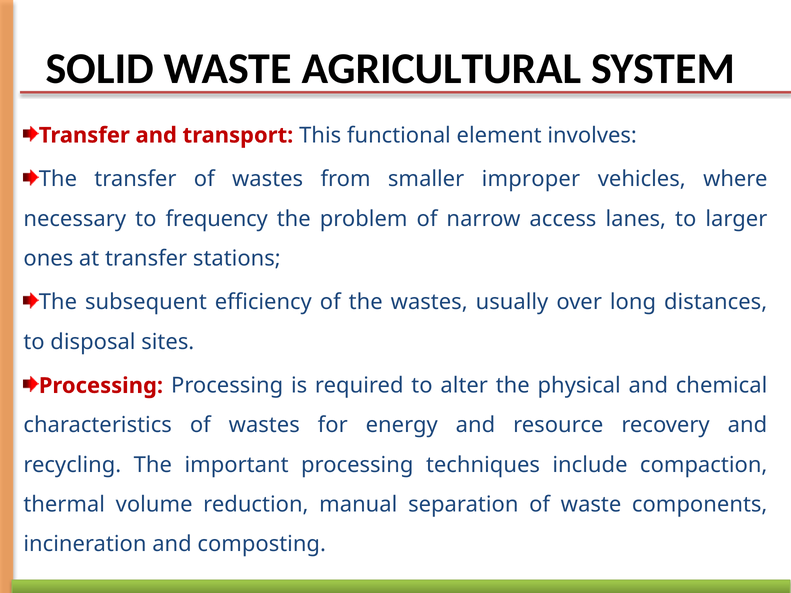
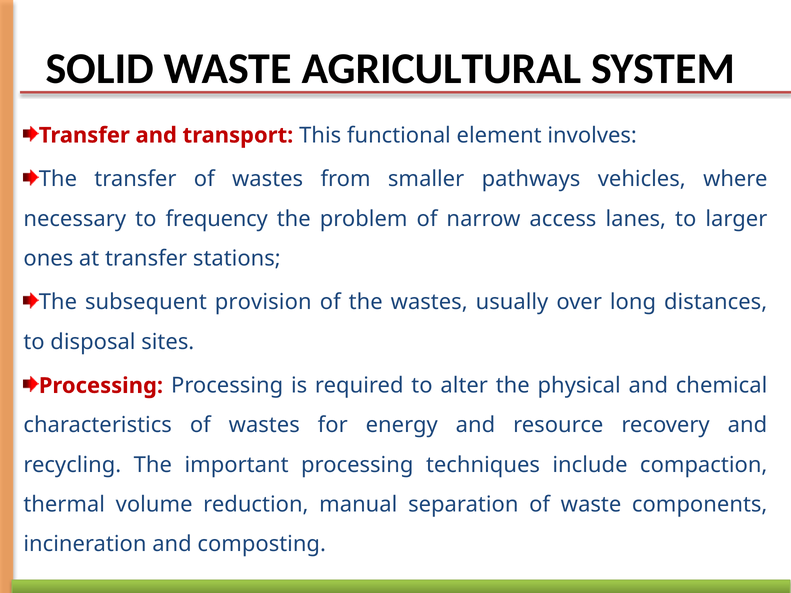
improper: improper -> pathways (531, 179)
efficiency: efficiency -> provision (263, 302)
